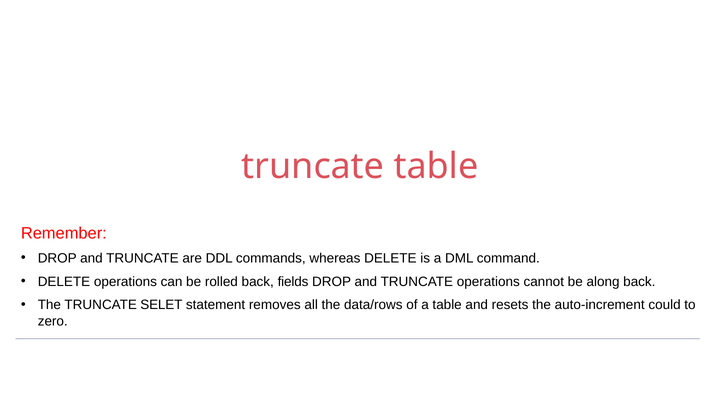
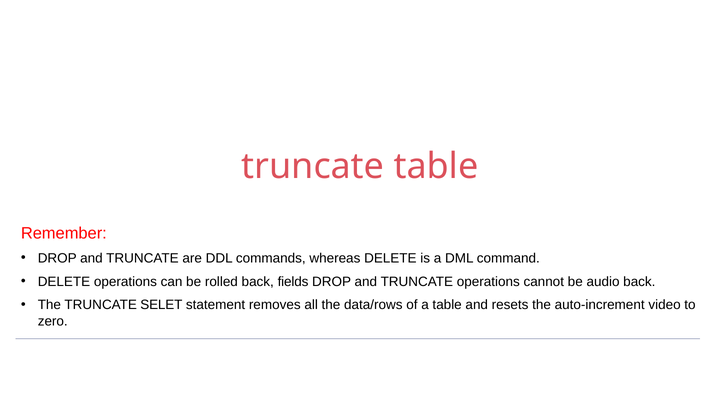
along: along -> audio (603, 282)
could: could -> video (665, 305)
